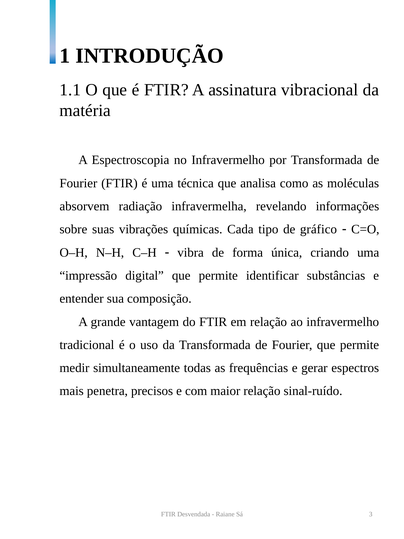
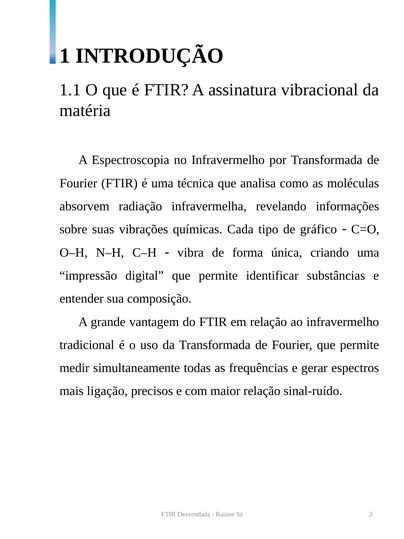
penetra: penetra -> ligação (107, 391)
